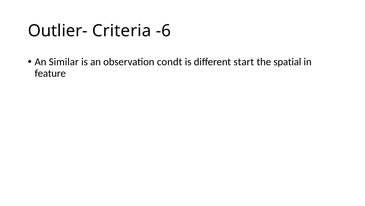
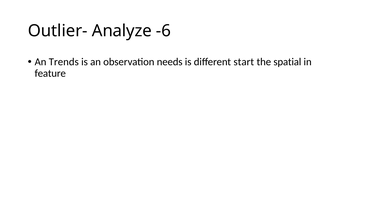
Criteria: Criteria -> Analyze (122, 31)
Similar: Similar -> Trends (64, 62)
condt: condt -> needs (170, 62)
